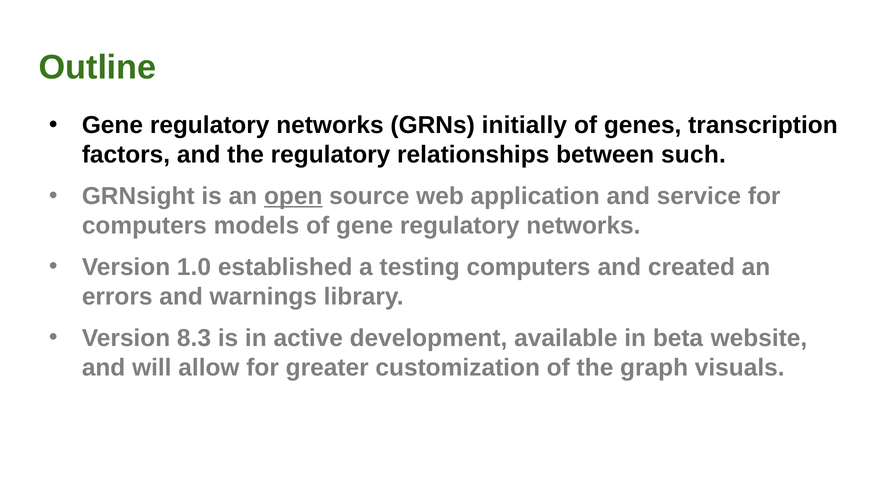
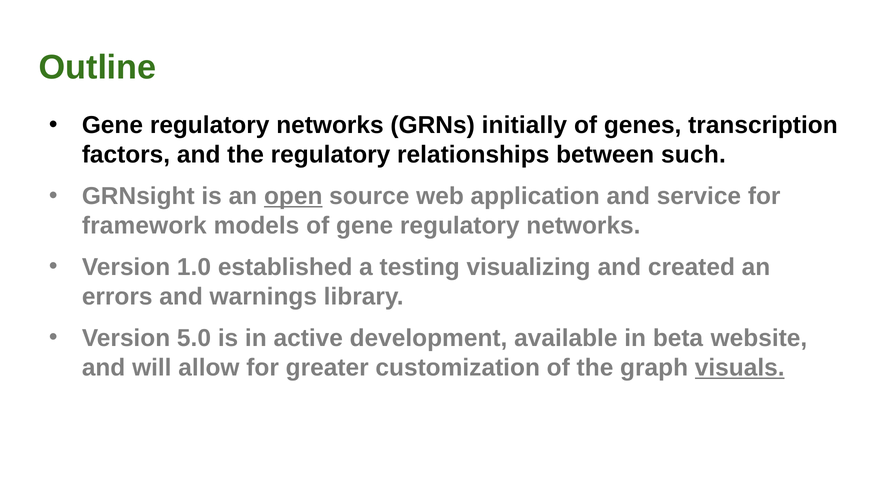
computers: computers -> framework (144, 226)
testing computers: computers -> visualizing (529, 267)
8.3: 8.3 -> 5.0 (194, 338)
visuals underline: none -> present (740, 368)
